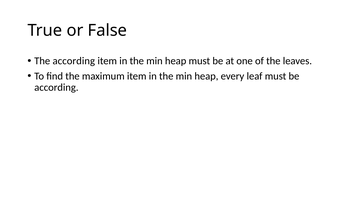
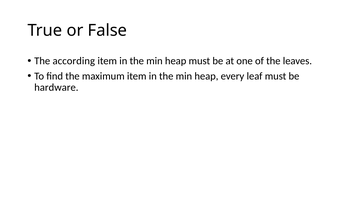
according: according -> hardware (56, 88)
